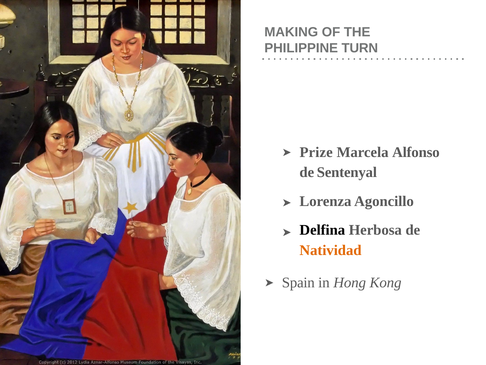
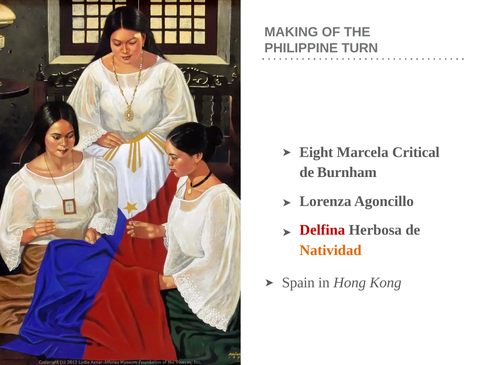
Prize: Prize -> Eight (316, 152)
Alfonso: Alfonso -> Critical (416, 152)
Sentenyal: Sentenyal -> Burnham (347, 172)
Delfina colour: black -> red (322, 230)
